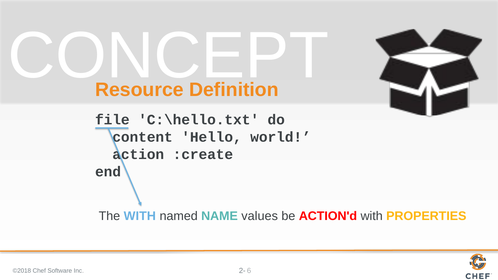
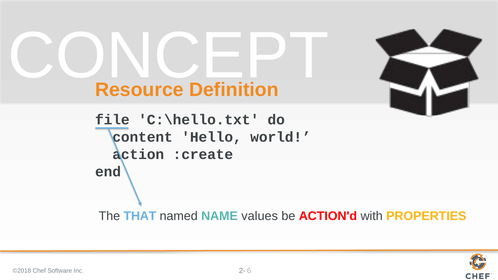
The WITH: WITH -> THAT (140, 216)
